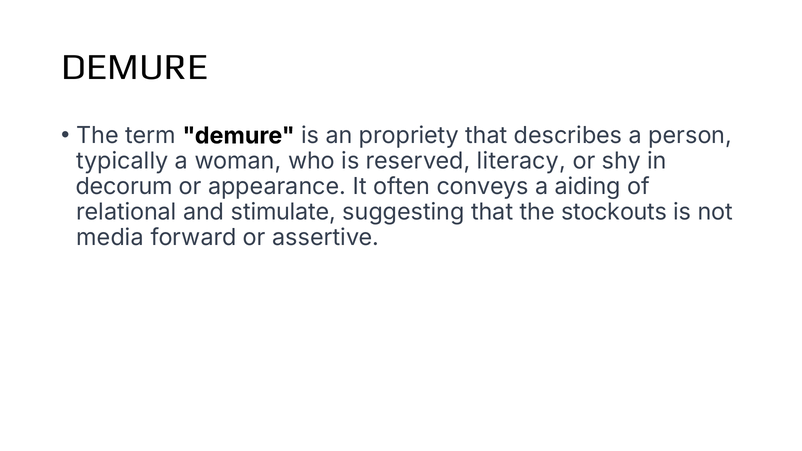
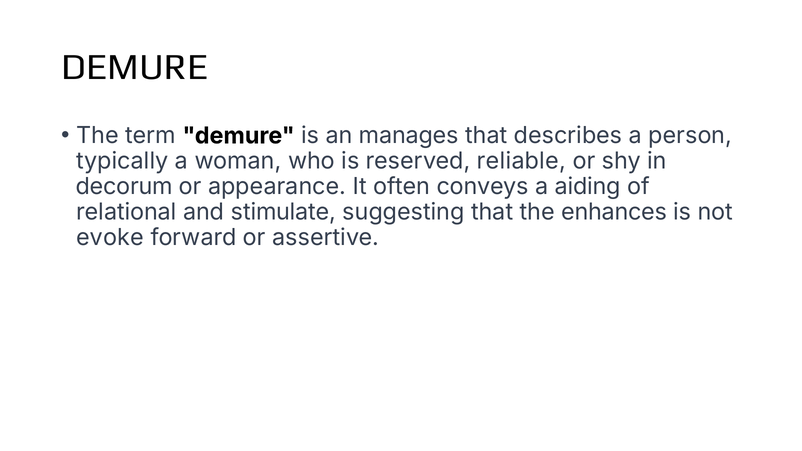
propriety: propriety -> manages (409, 136)
literacy: literacy -> reliable (521, 161)
stockouts: stockouts -> enhances (614, 212)
media: media -> evoke (110, 238)
